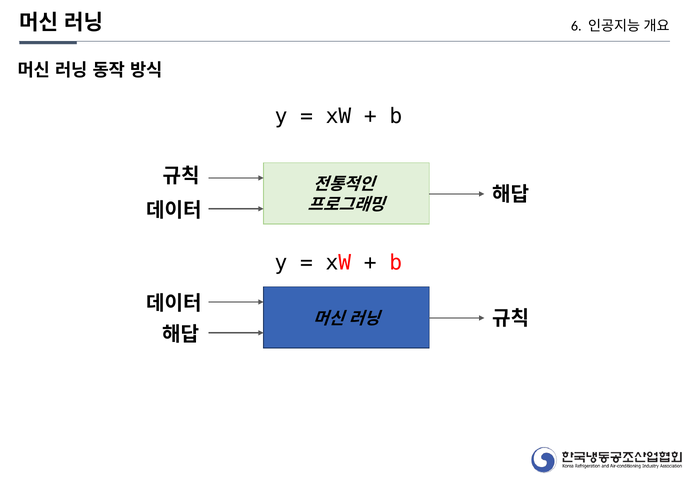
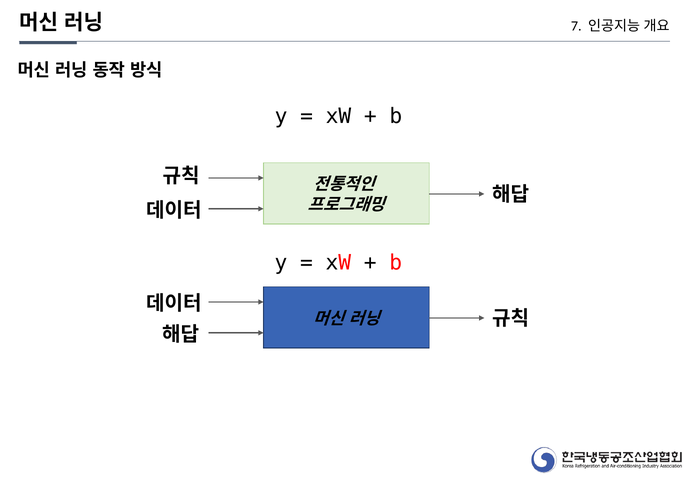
6: 6 -> 7 (576, 26)
